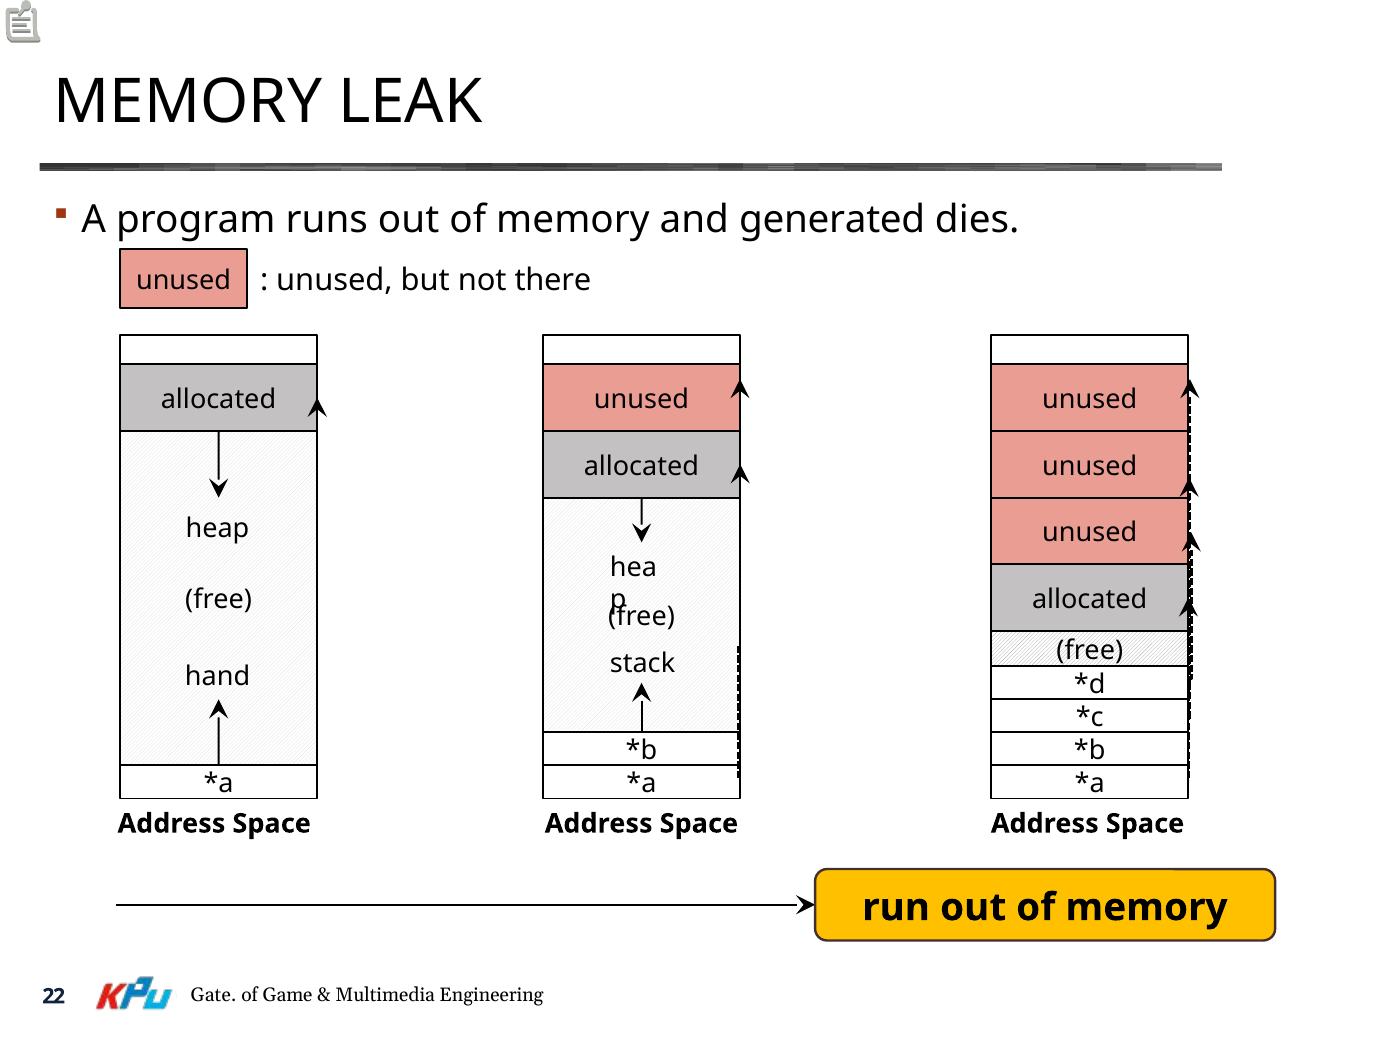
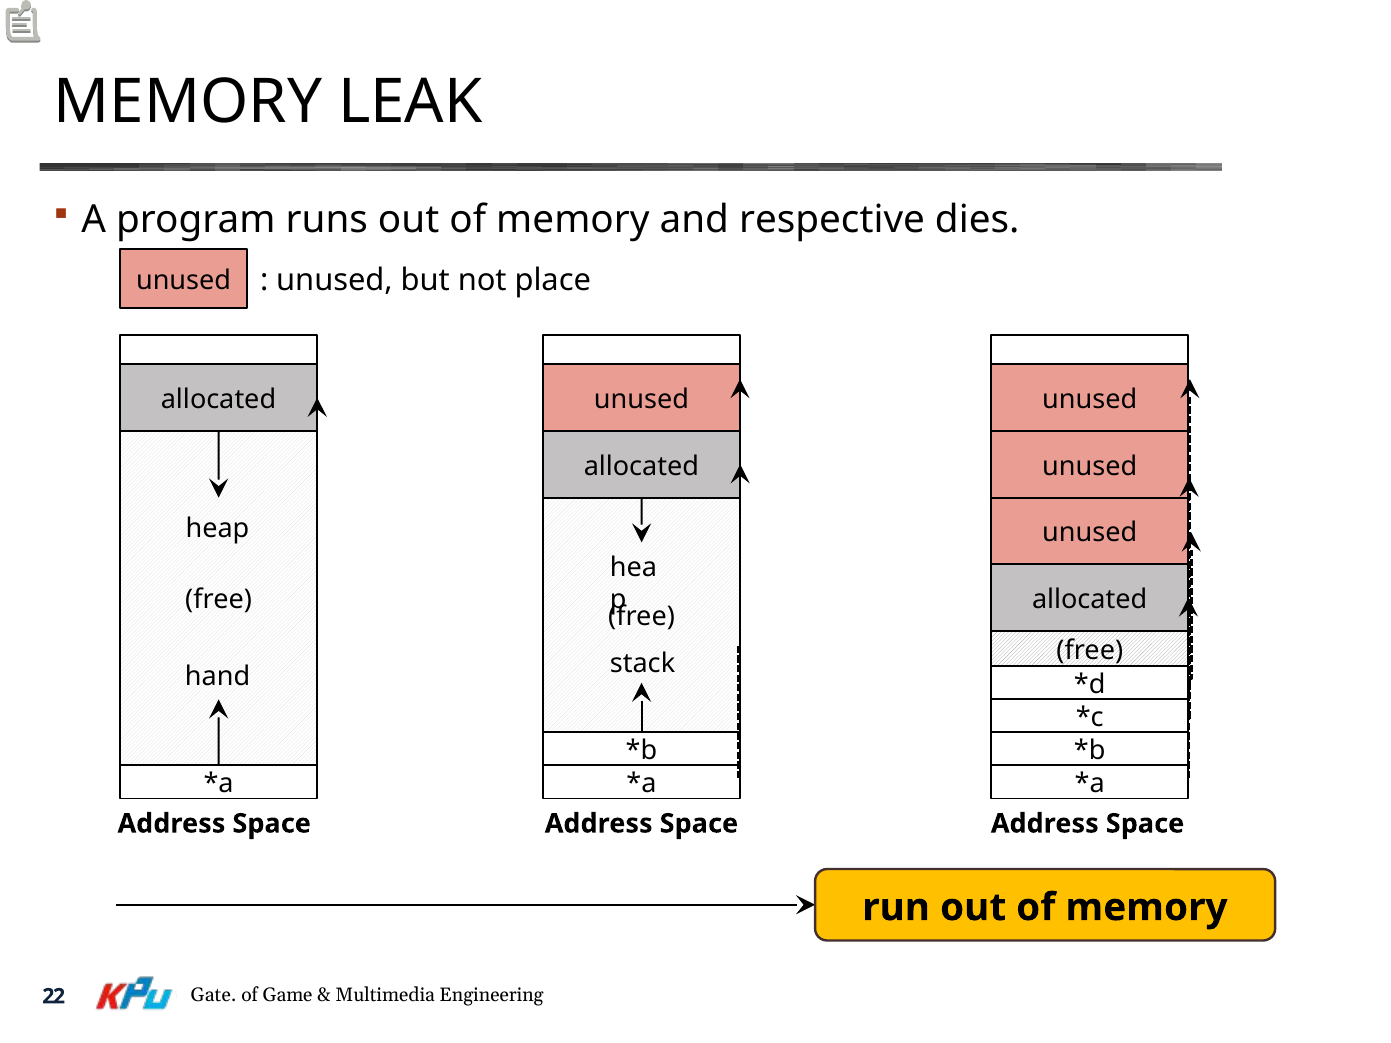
generated: generated -> respective (832, 220)
there: there -> place (553, 280)
